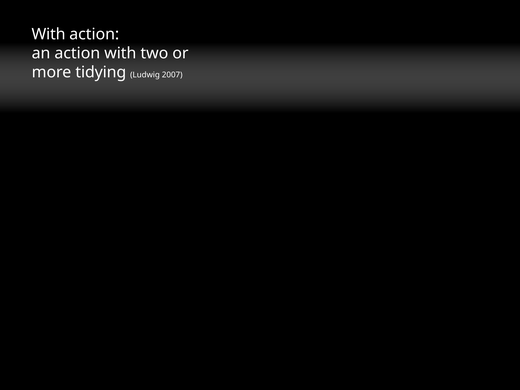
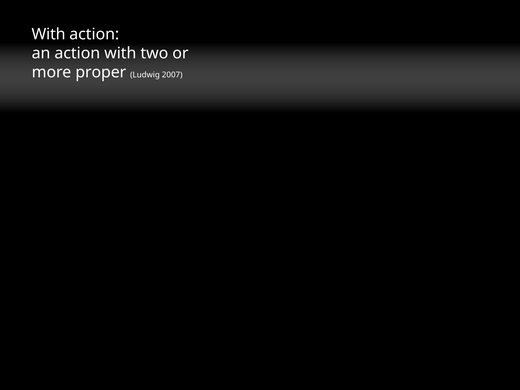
tidying: tidying -> proper (101, 72)
